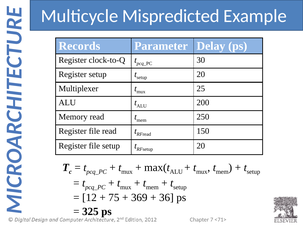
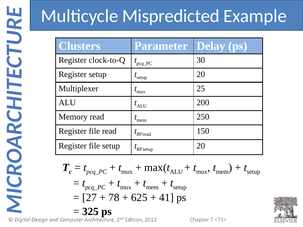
Records: Records -> Clusters (79, 46)
12: 12 -> 27 (89, 198)
75: 75 -> 78 (114, 198)
369: 369 -> 625 (139, 198)
36: 36 -> 41 (166, 198)
